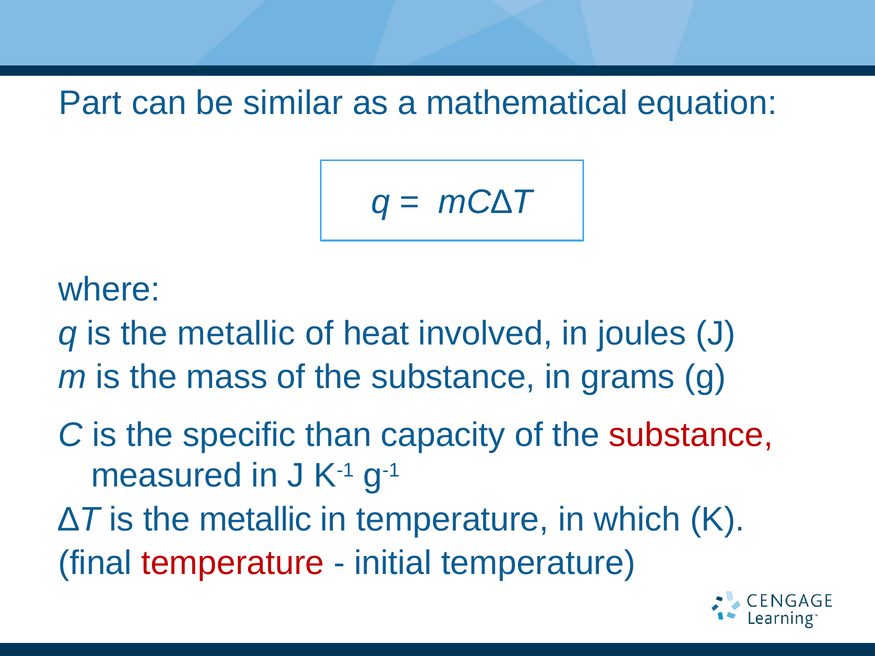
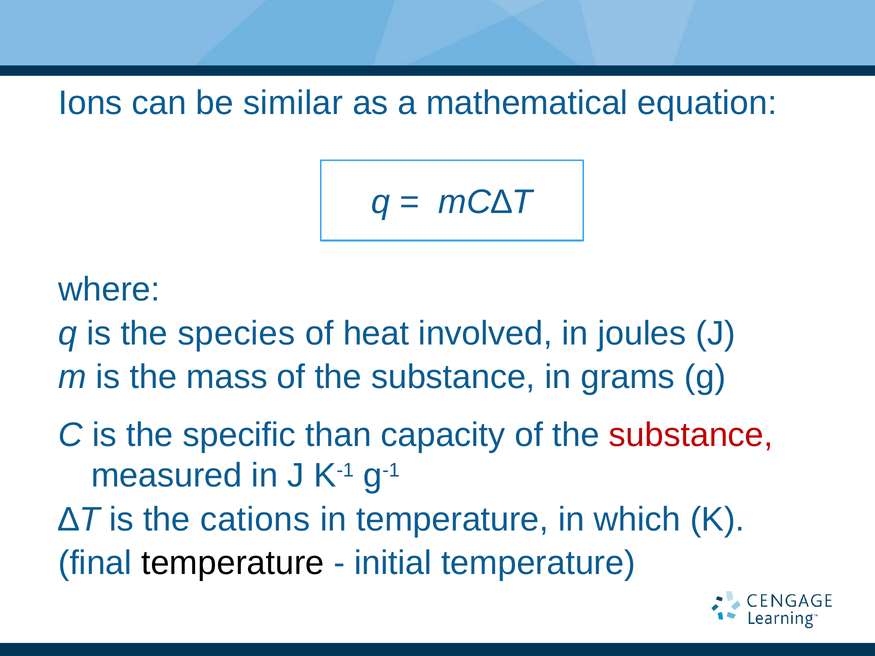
Part: Part -> Ions (90, 103)
q is the metallic: metallic -> species (236, 333)
∆T is the metallic: metallic -> cations (255, 520)
temperature colour: red -> black (233, 563)
